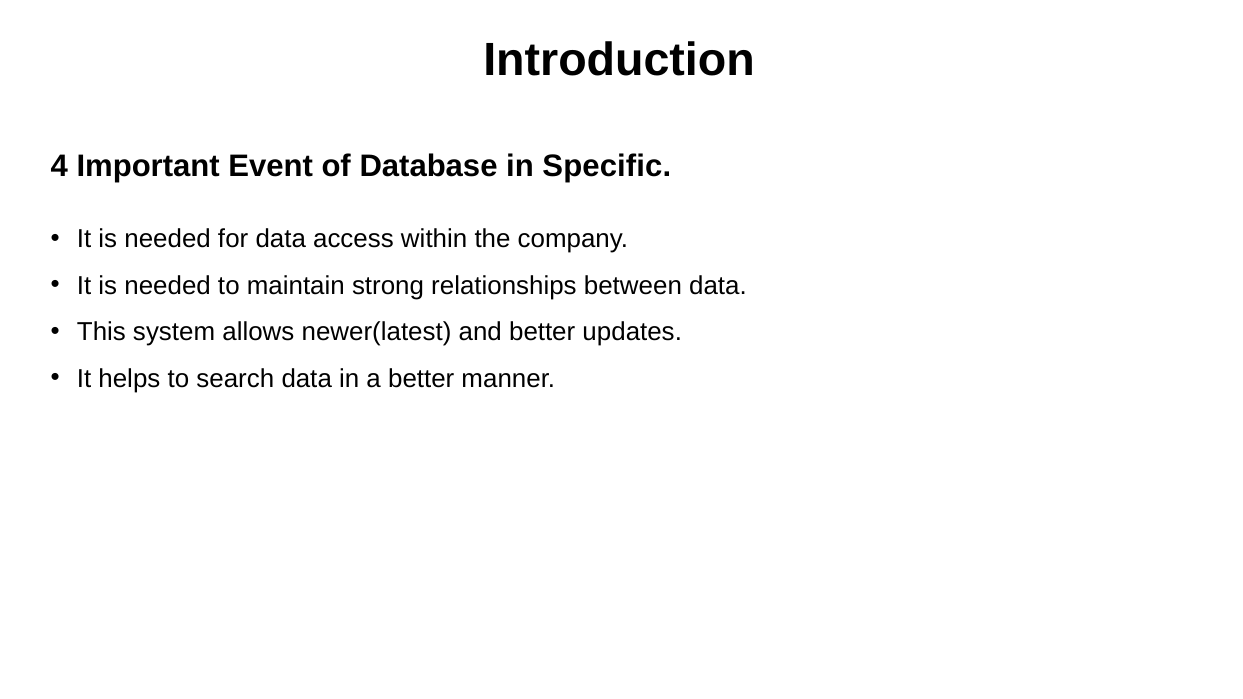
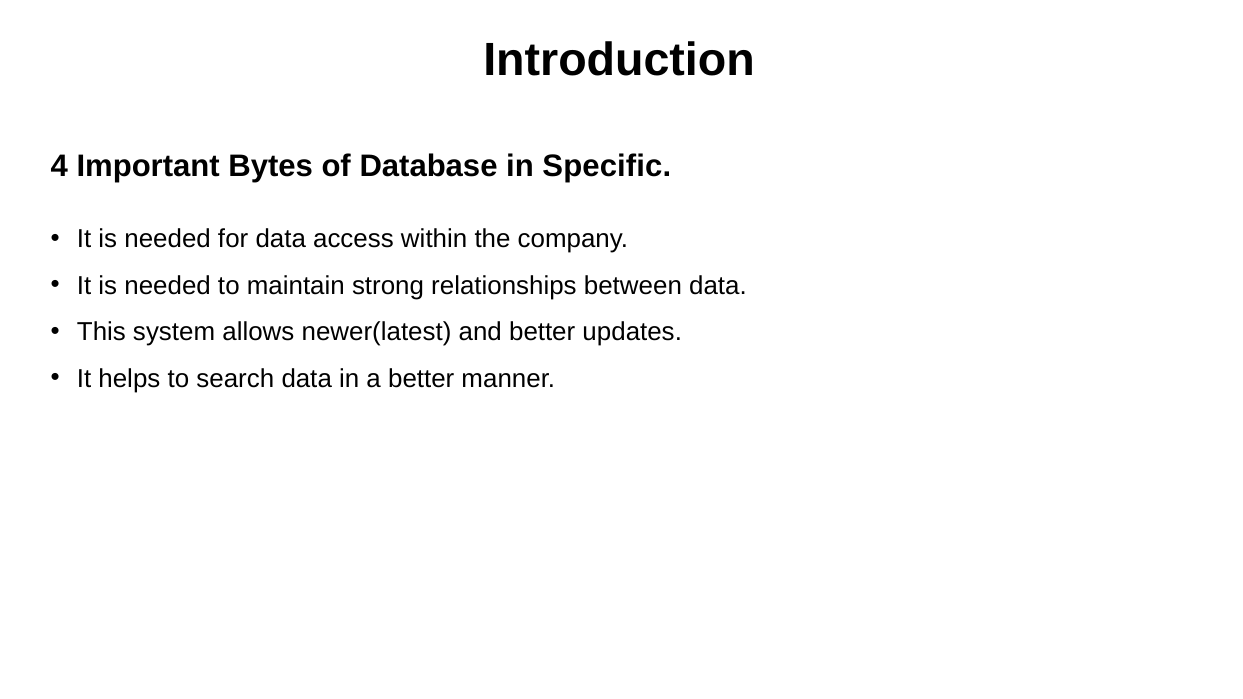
Event: Event -> Bytes (271, 166)
